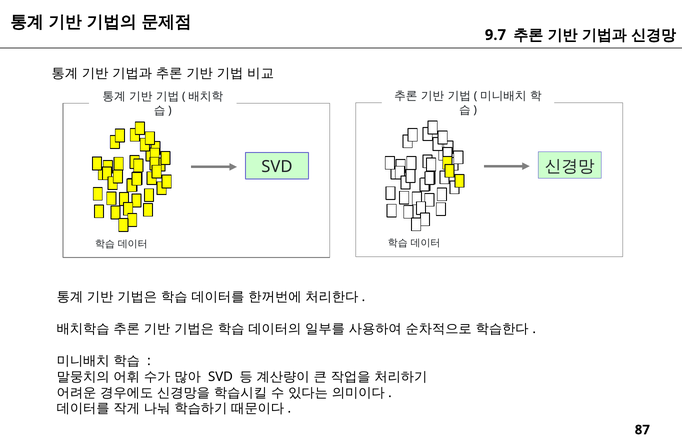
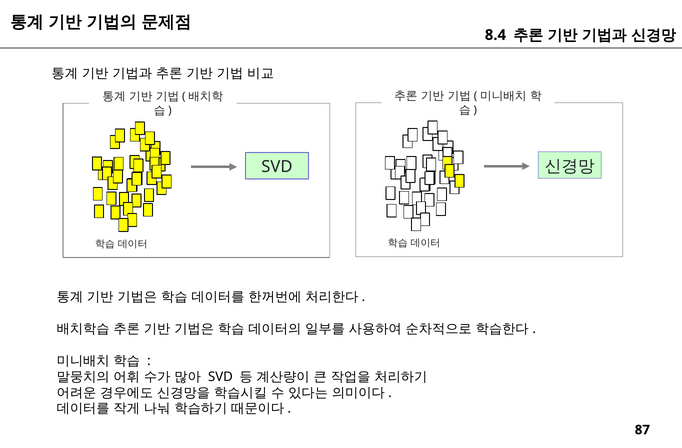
9.7: 9.7 -> 8.4 (495, 35)
